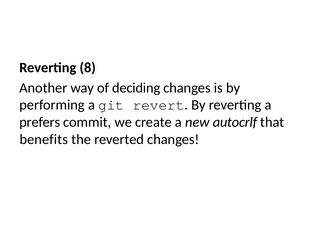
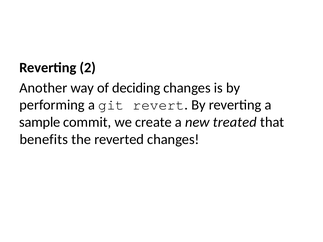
8: 8 -> 2 (88, 68)
prefers: prefers -> sample (40, 122)
autocrlf: autocrlf -> treated (235, 122)
